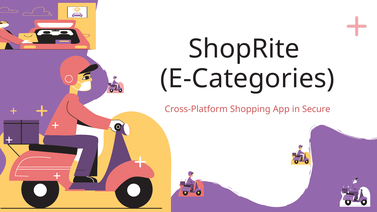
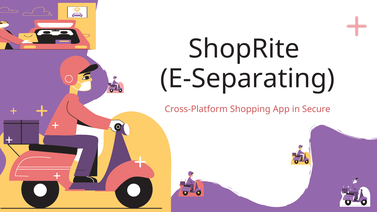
E-Categories: E-Categories -> E-Separating (247, 79)
